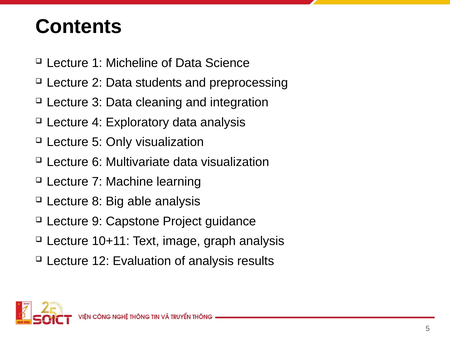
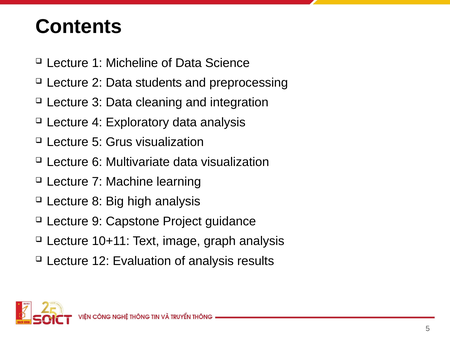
Only: Only -> Grus (119, 142)
able: able -> high (139, 201)
